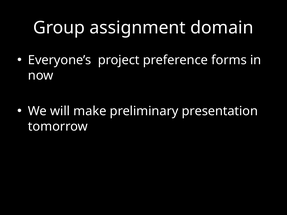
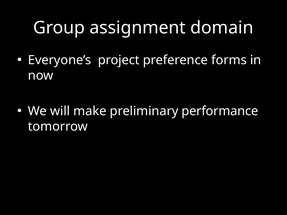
presentation: presentation -> performance (220, 111)
